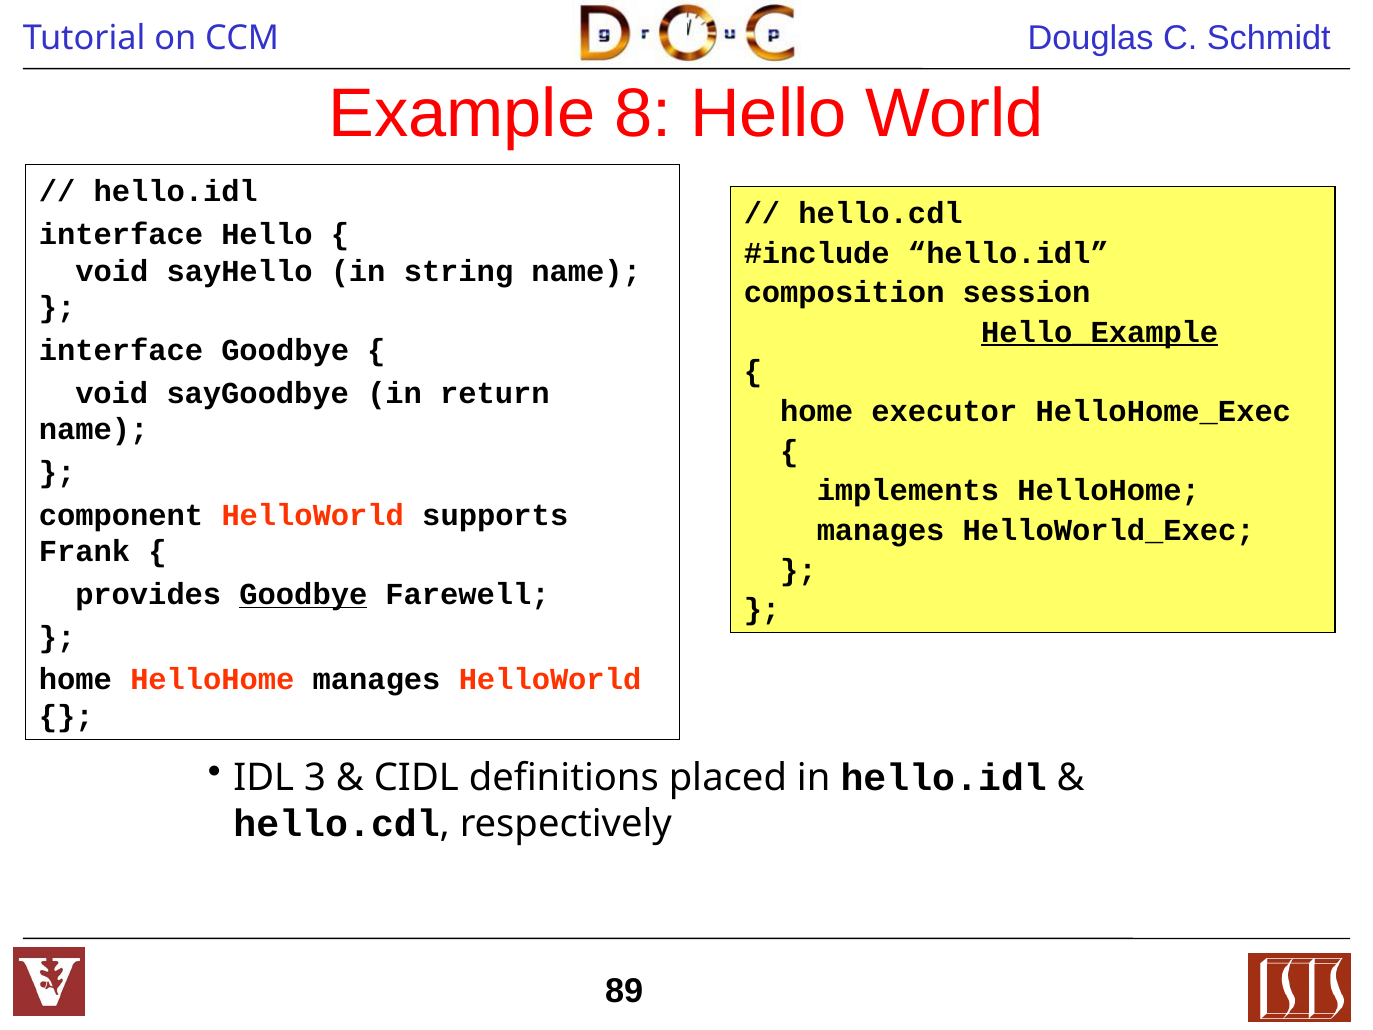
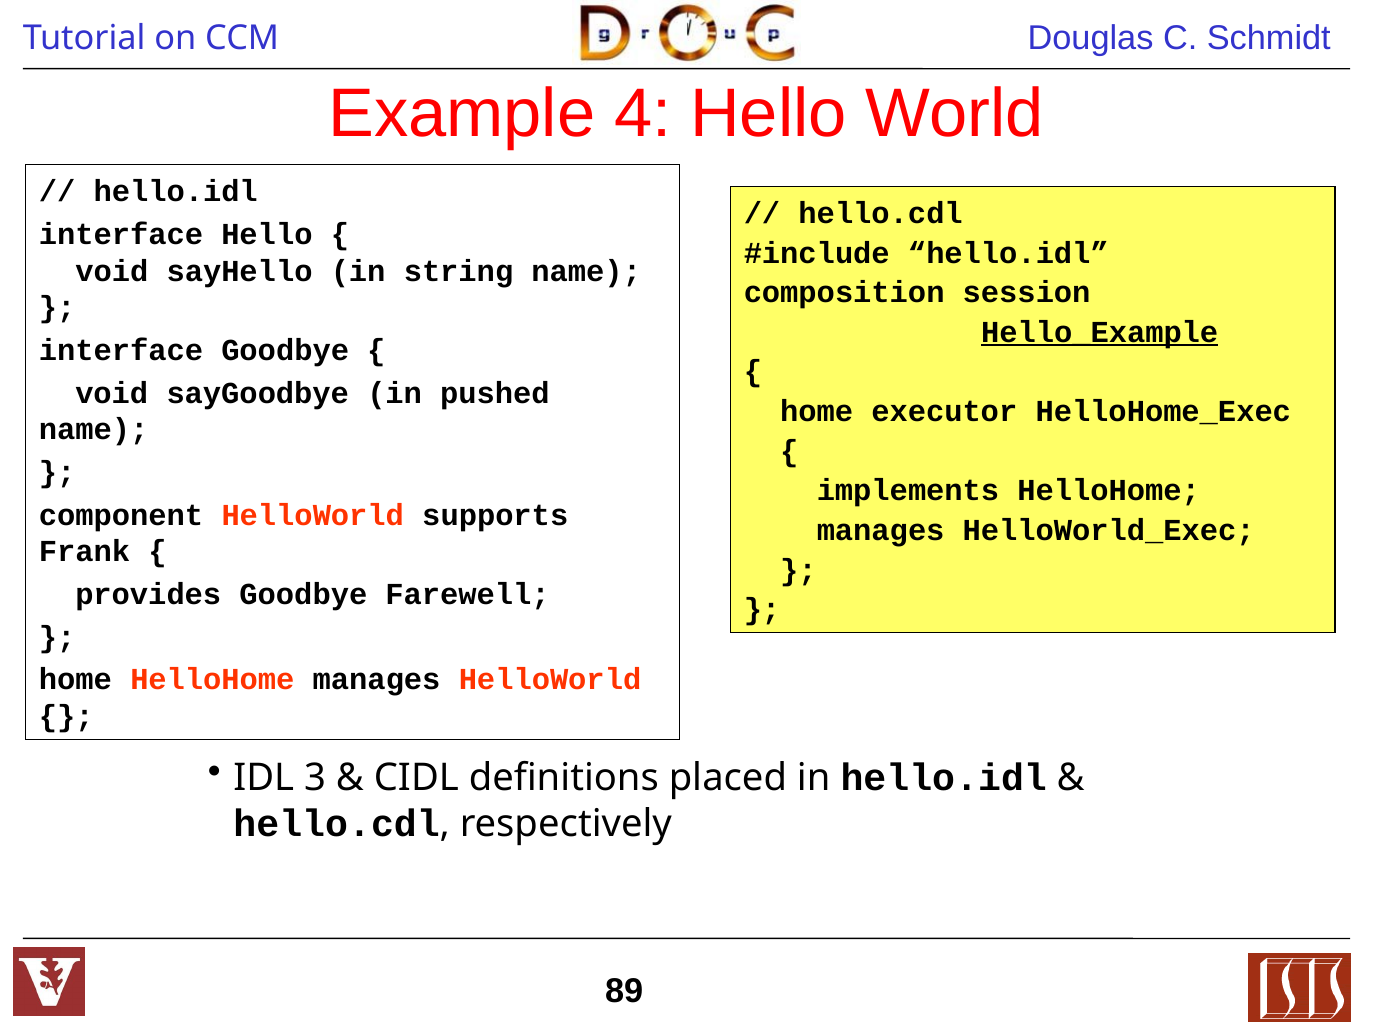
8: 8 -> 4 (643, 113)
return: return -> pushed (495, 393)
Goodbye underline: present -> none (303, 594)
